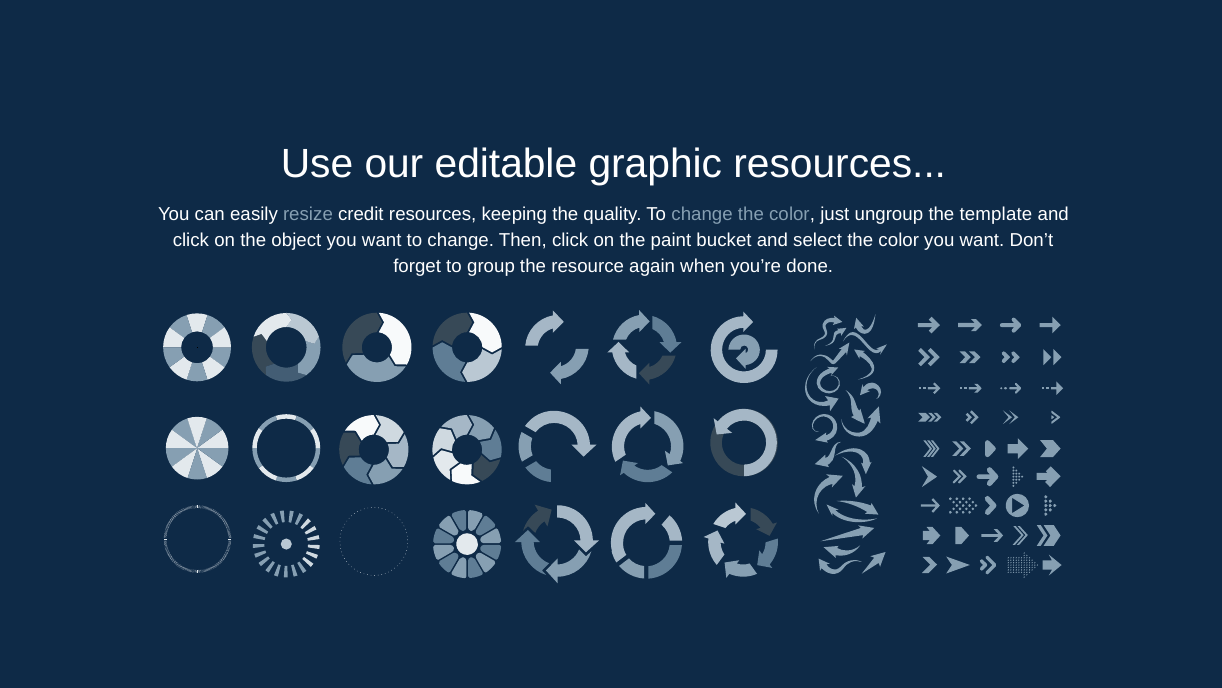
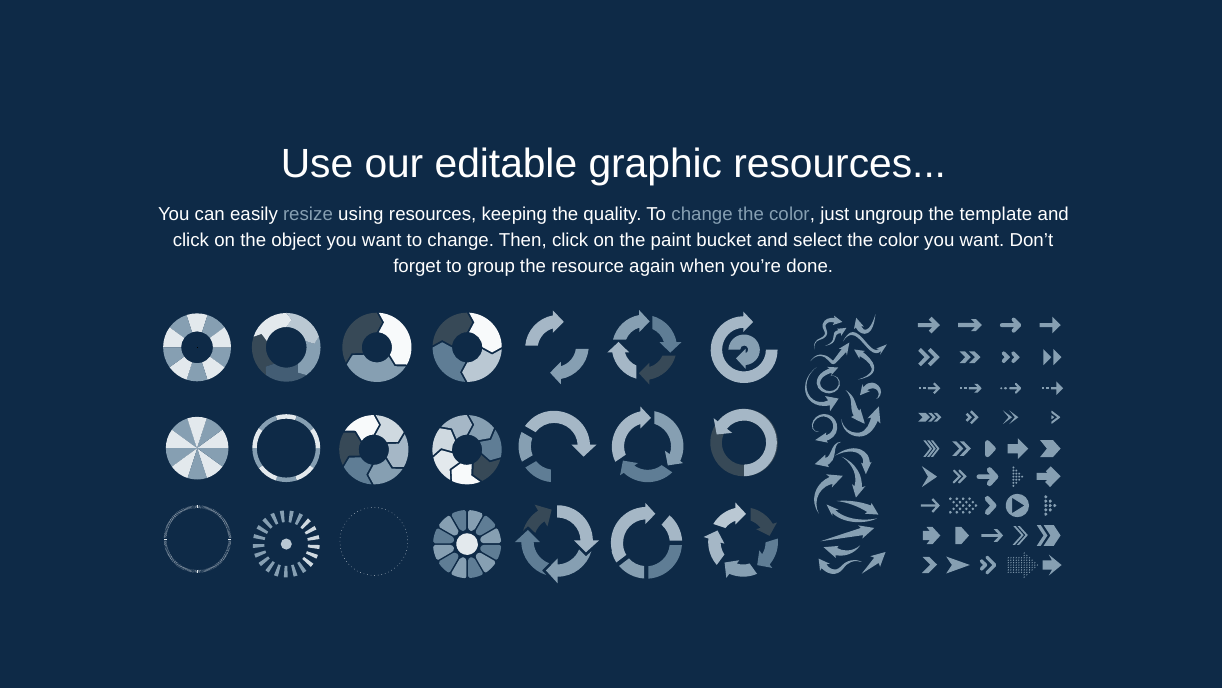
credit: credit -> using (361, 214)
